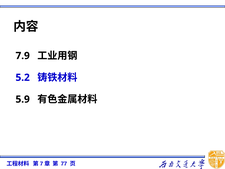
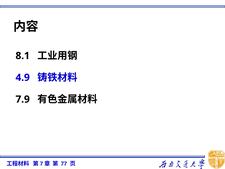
7.9: 7.9 -> 8.1 (23, 56)
5.2: 5.2 -> 4.9 (23, 77)
5.9: 5.9 -> 7.9 (23, 99)
